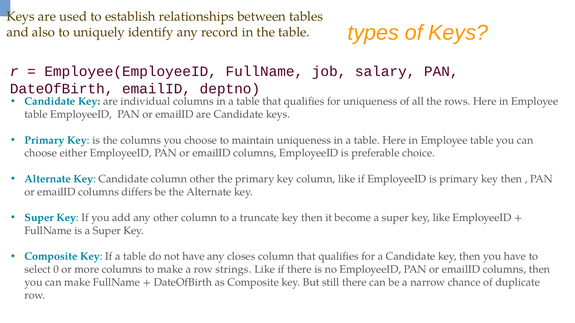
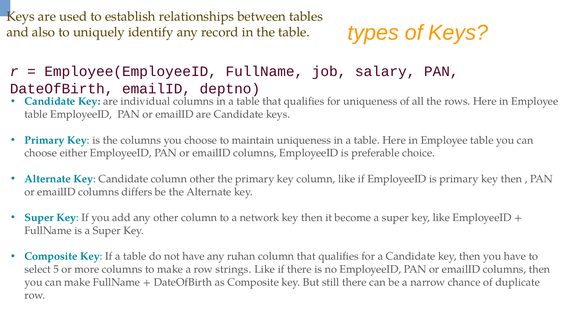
truncate: truncate -> network (260, 218)
closes: closes -> ruhan (241, 257)
0: 0 -> 5 (56, 270)
